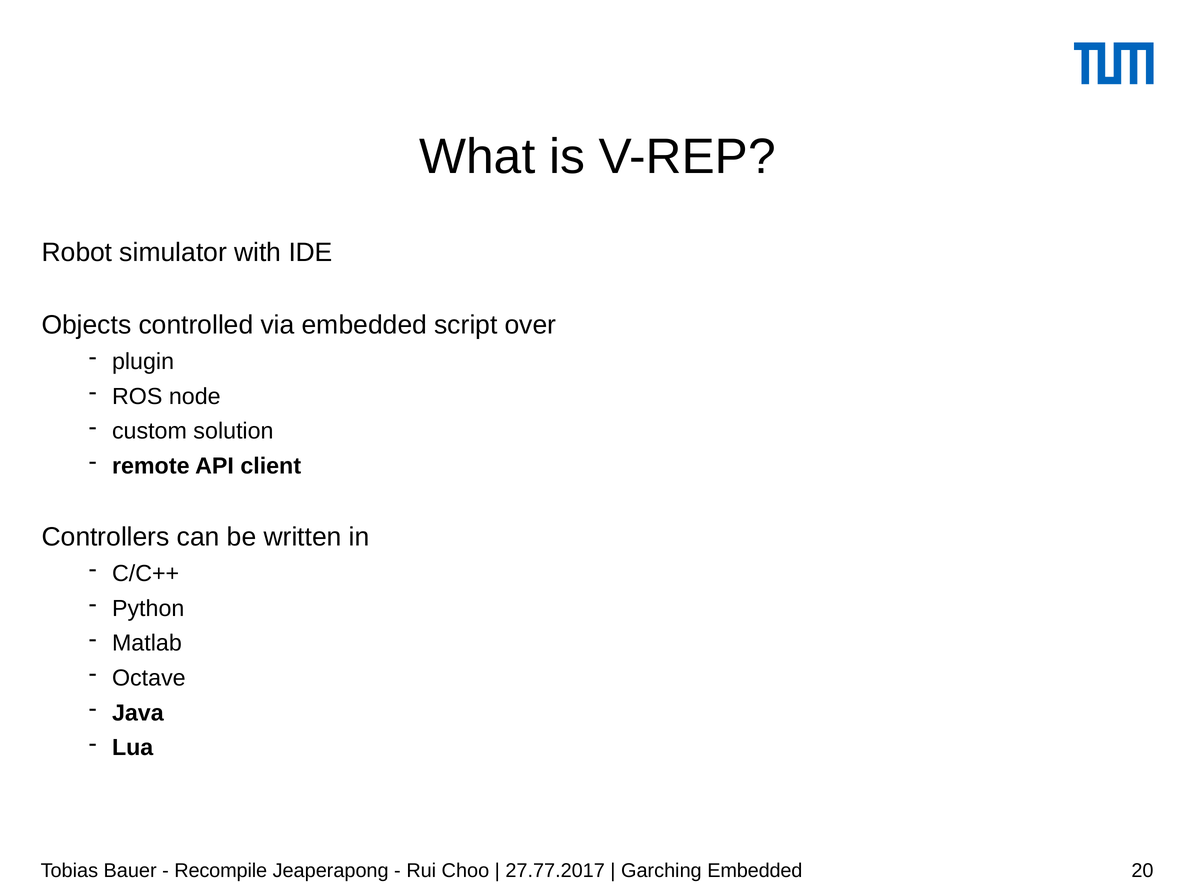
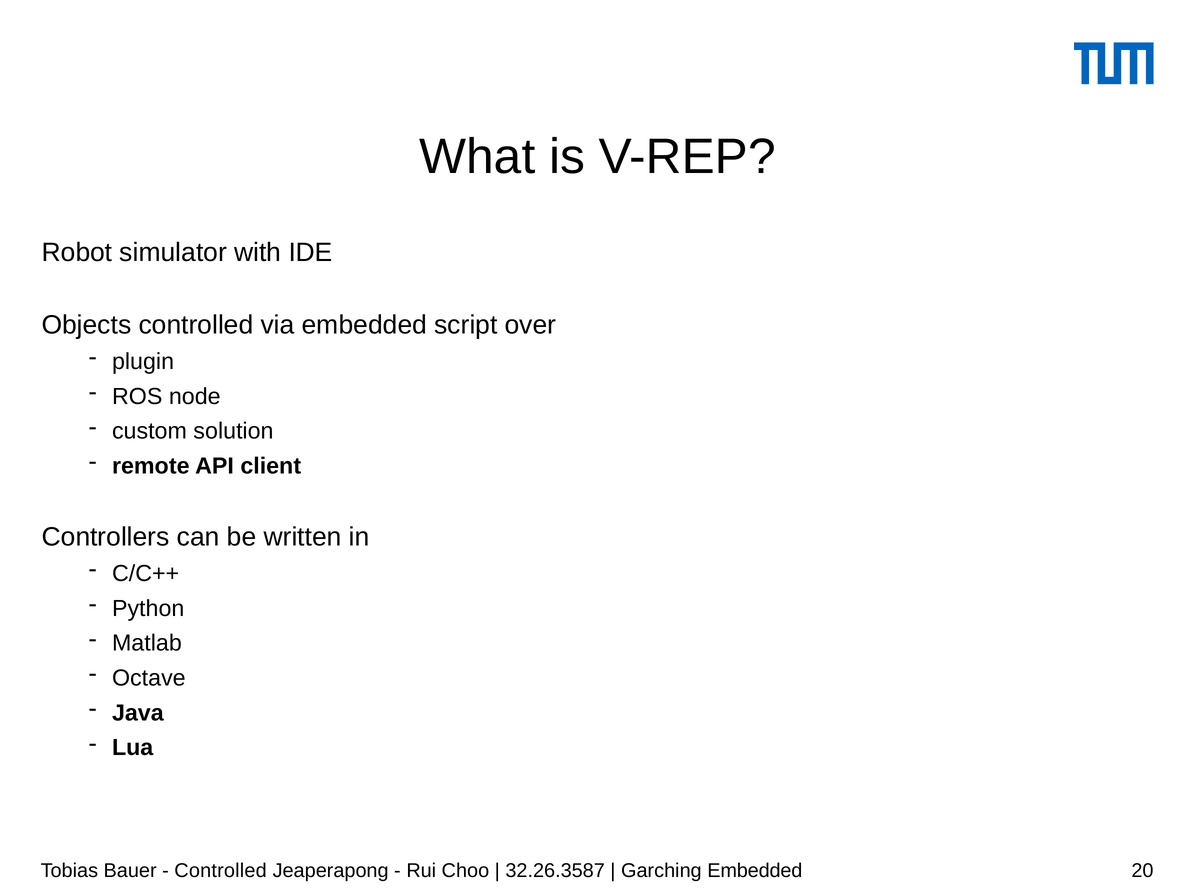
Recompile: Recompile -> Controlled (221, 871)
27.77.2017: 27.77.2017 -> 32.26.3587 (555, 871)
